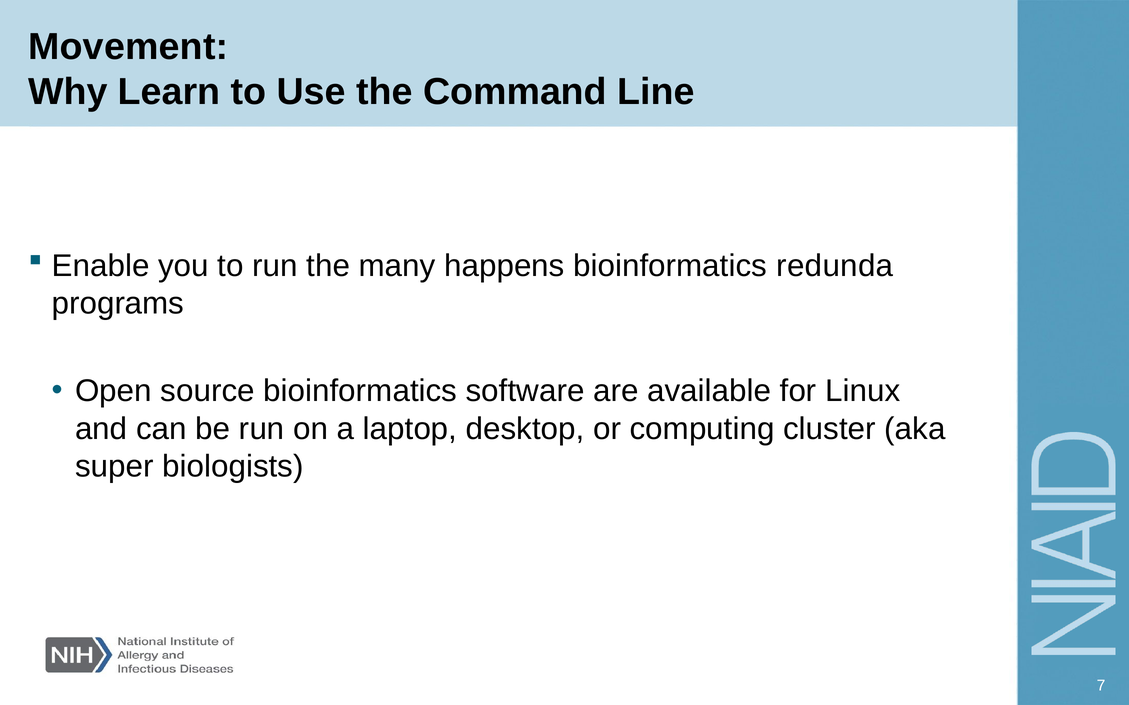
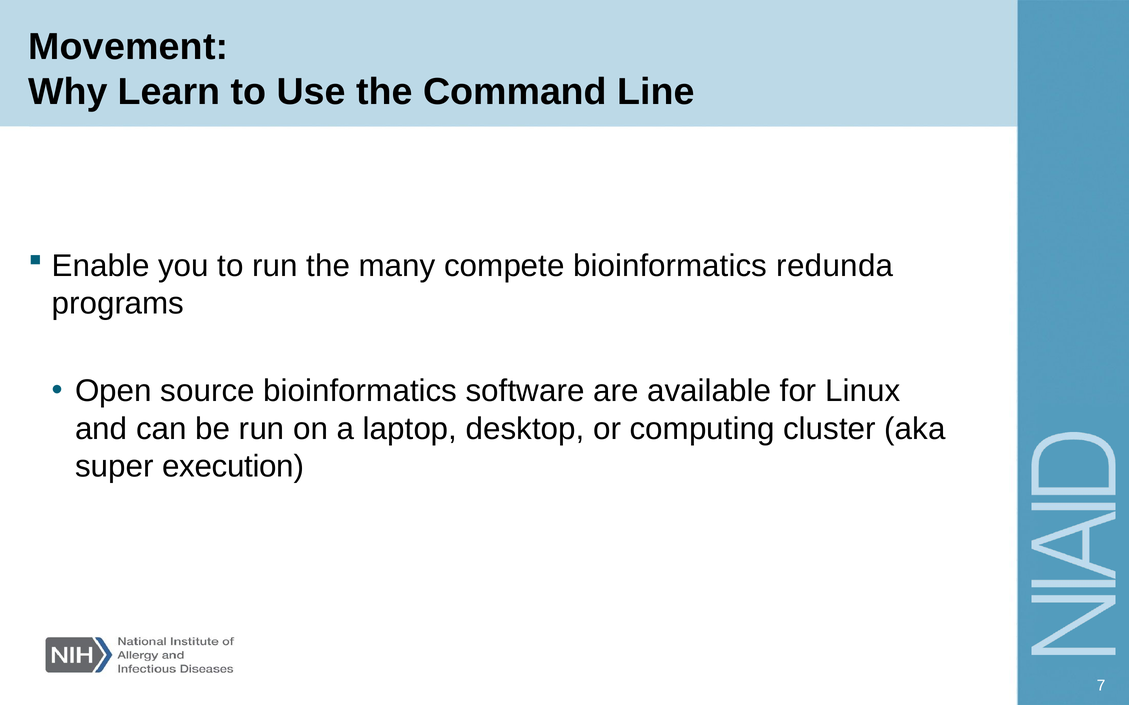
happens: happens -> compete (504, 266)
biologists: biologists -> execution (233, 467)
